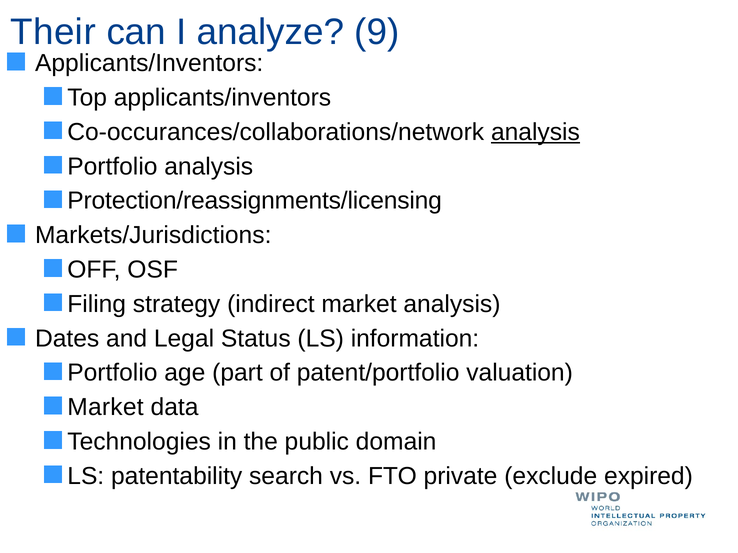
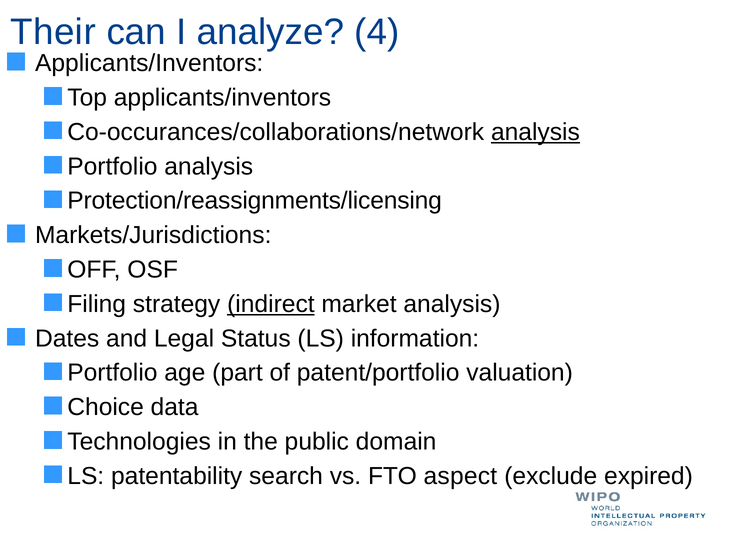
9: 9 -> 4 (377, 32)
indirect underline: none -> present (271, 304)
Market: Market -> Choice (106, 408)
private: private -> aspect (460, 476)
